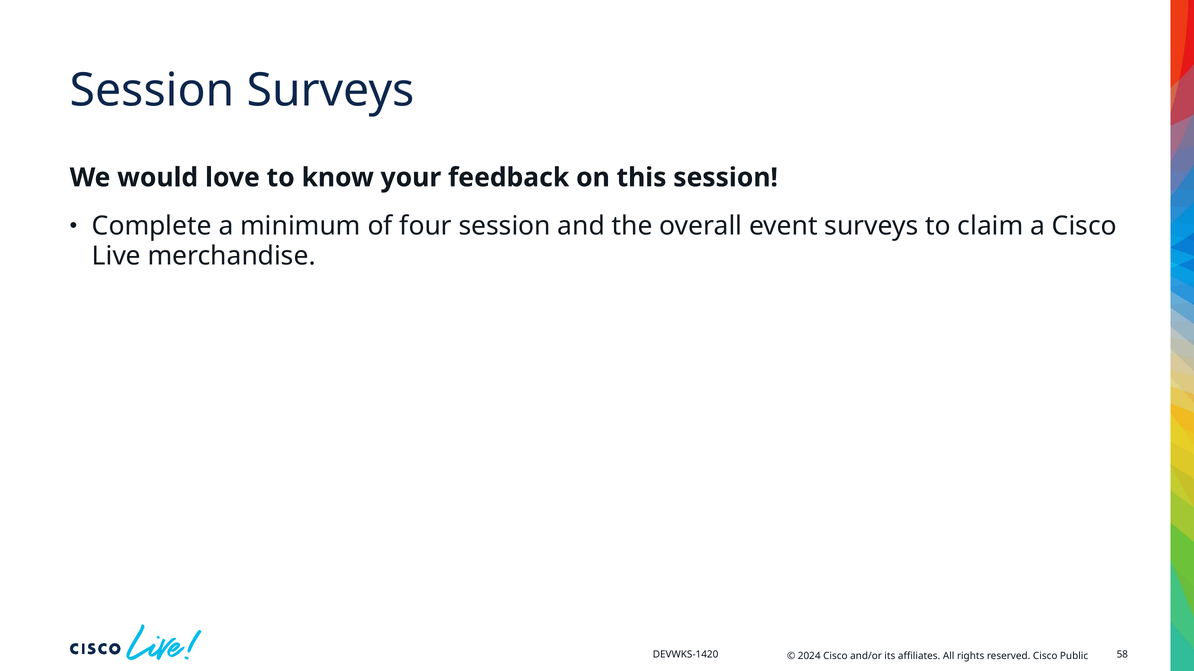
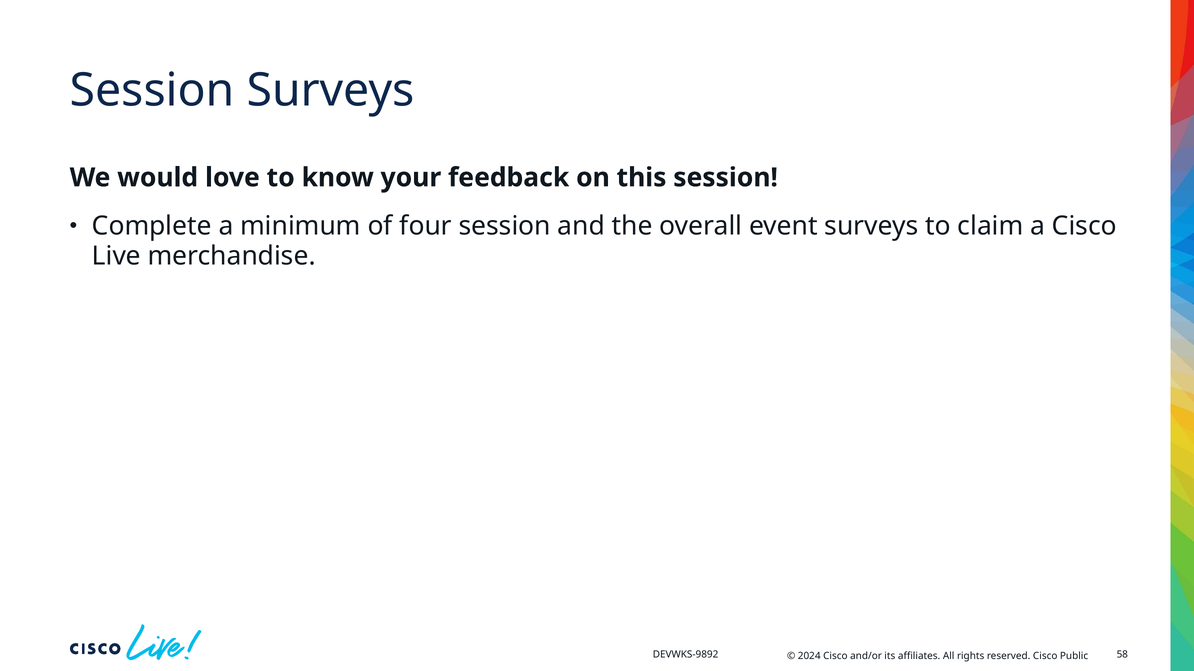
DEVWKS-1420: DEVWKS-1420 -> DEVWKS-9892 (686, 655)
